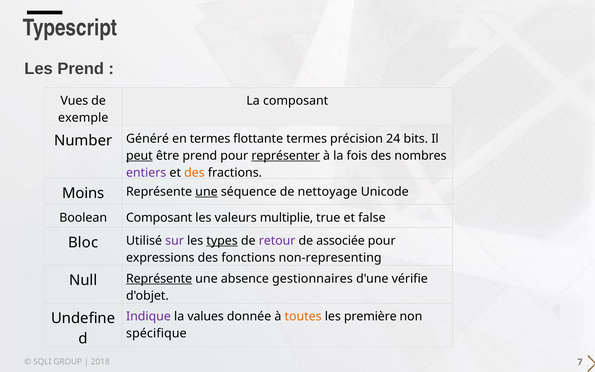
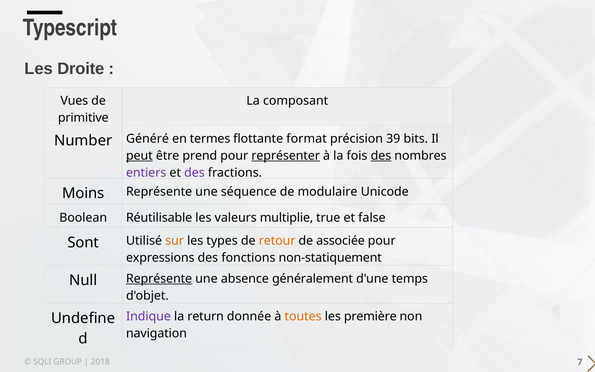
Les Prend: Prend -> Droite (81, 69)
exemple: exemple -> primitive (83, 118)
flottante termes: termes -> format (307, 139)
24: 24 -> 39 (393, 139)
des underline: none -> present (381, 156)
des colour: orange -> purple (194, 173)
une underline: present -> none (206, 192)
nettoyage: nettoyage -> modulaire (328, 192)
Boolean Composant: Composant -> Réutilisable (159, 218)
Bloc: Bloc -> Sont (83, 242)
sur colour: purple -> orange (175, 241)
types underline: present -> none (222, 241)
retour colour: purple -> orange (277, 241)
non-representing: non-representing -> non-statiquement (330, 258)
gestionnaires: gestionnaires -> généralement (313, 279)
vérifie: vérifie -> temps (410, 279)
values: values -> return (206, 316)
spécifique: spécifique -> navigation (156, 333)
